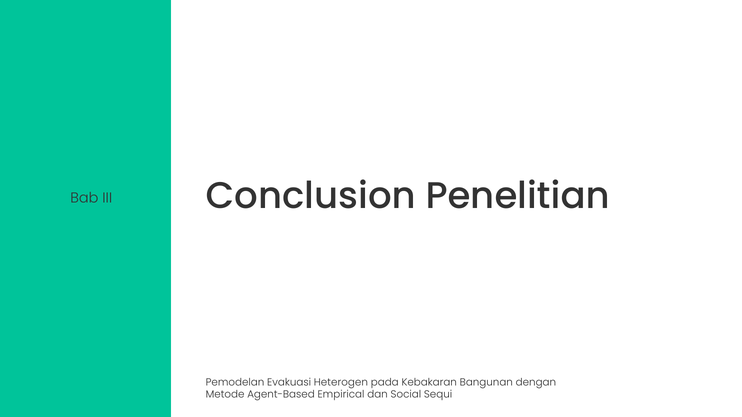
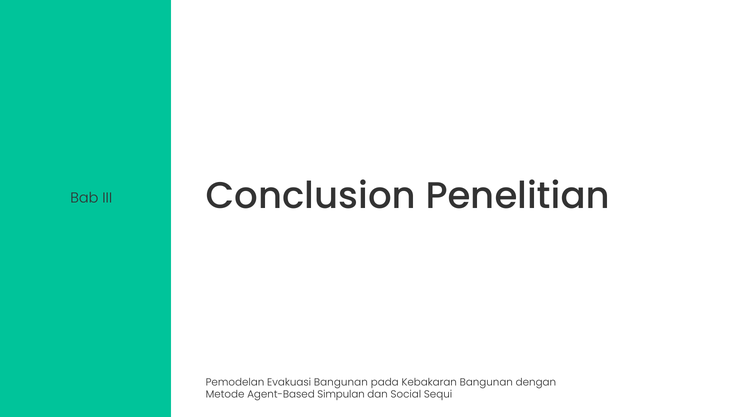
Evakuasi Heterogen: Heterogen -> Bangunan (341, 383)
Empirical: Empirical -> Simpulan (341, 395)
